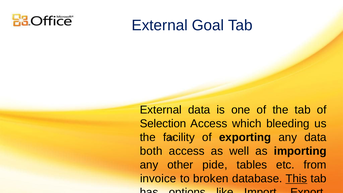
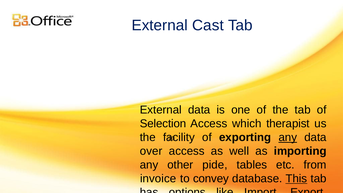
Goal: Goal -> Cast (208, 25)
bleeding: bleeding -> therapist (288, 124)
any underline: none -> present (288, 137)
both: both -> over (151, 151)
broken: broken -> convey (211, 179)
